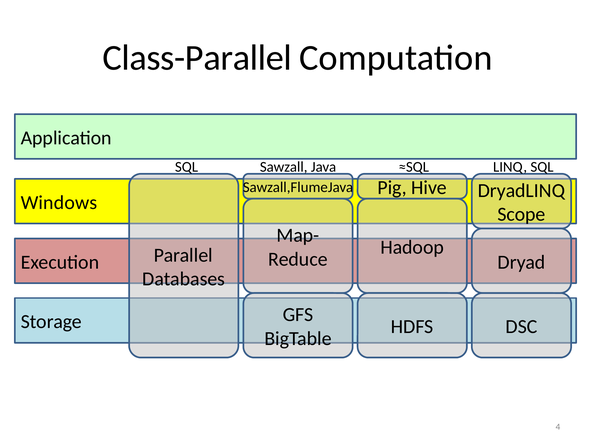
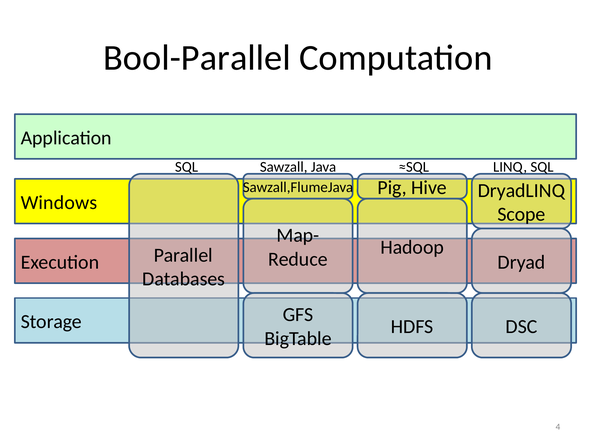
Class-Parallel: Class-Parallel -> Bool-Parallel (197, 58)
